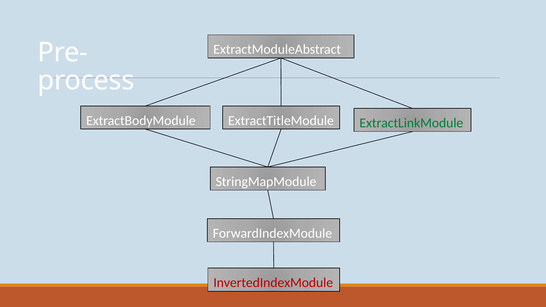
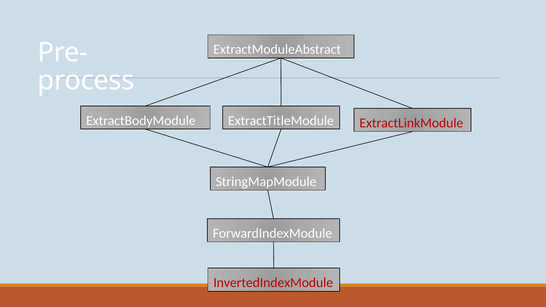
ExtractLinkModule colour: green -> red (411, 123)
